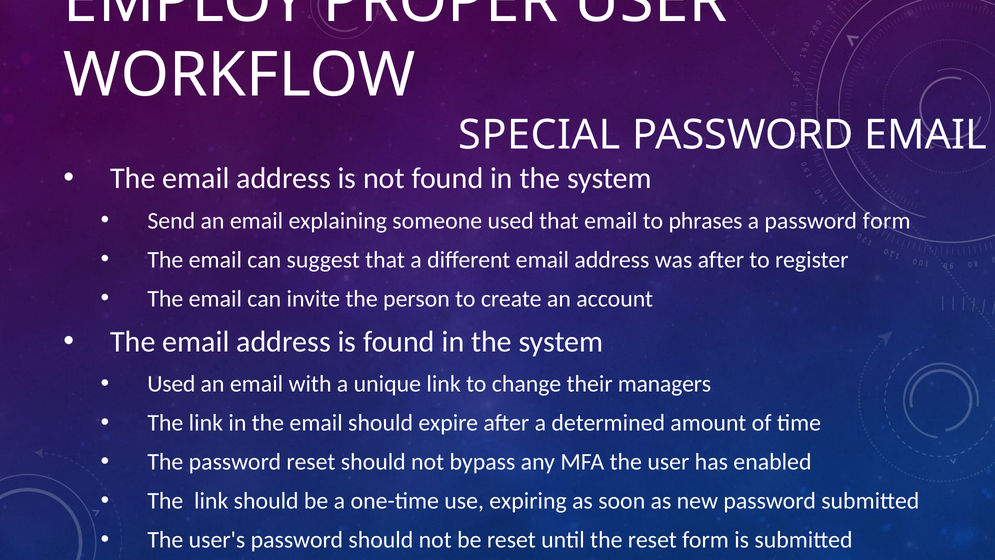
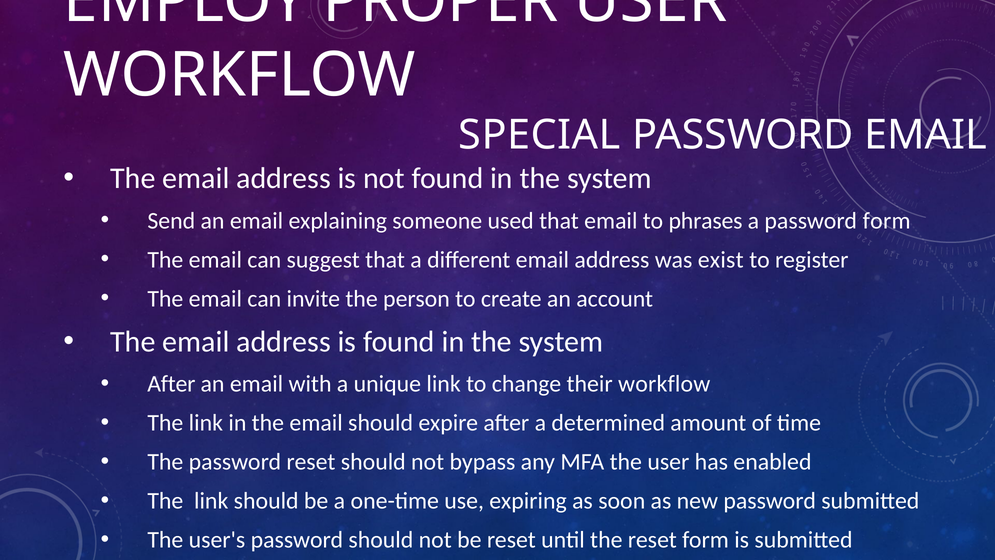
was after: after -> exist (721, 260)
Used: Used -> After (171, 384)
their managers: managers -> workflow (664, 384)
